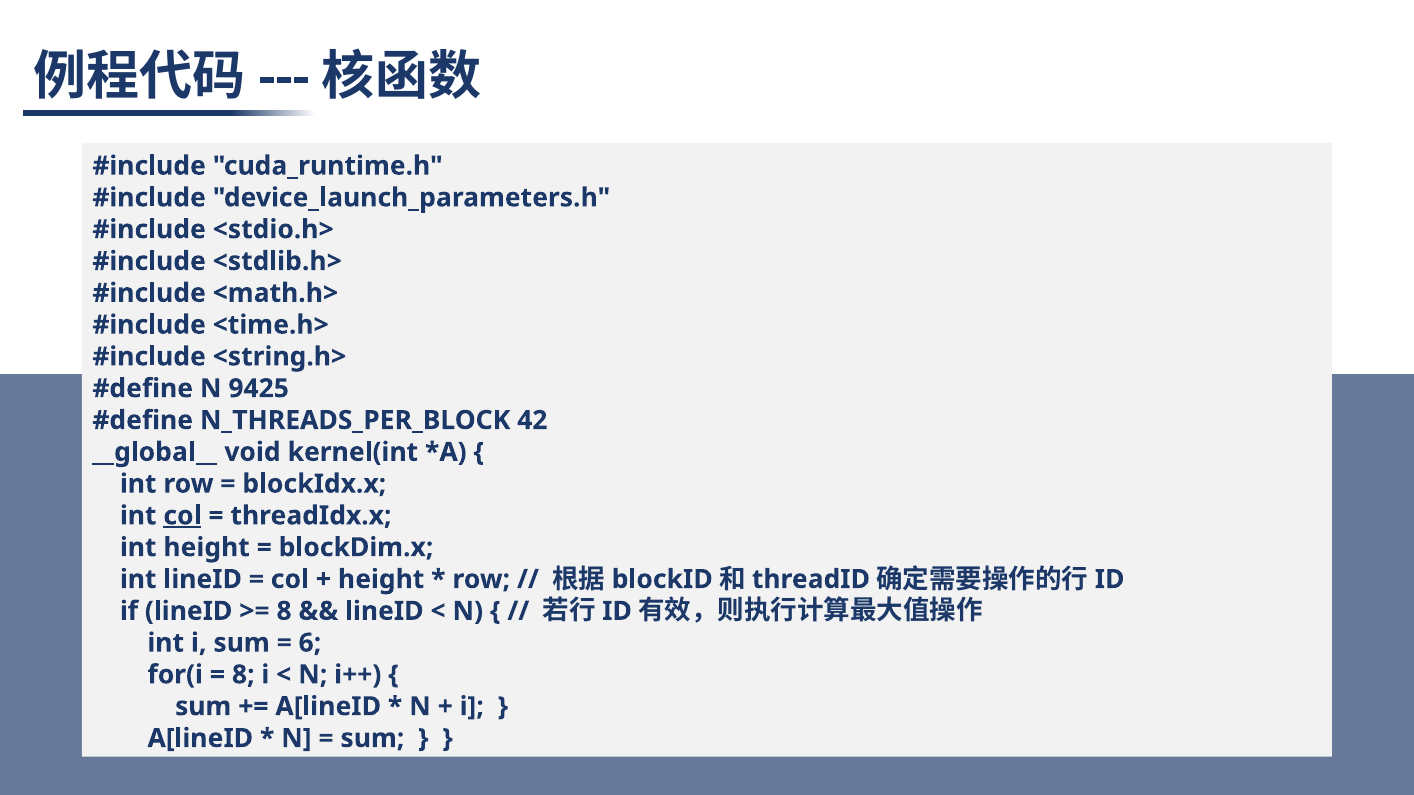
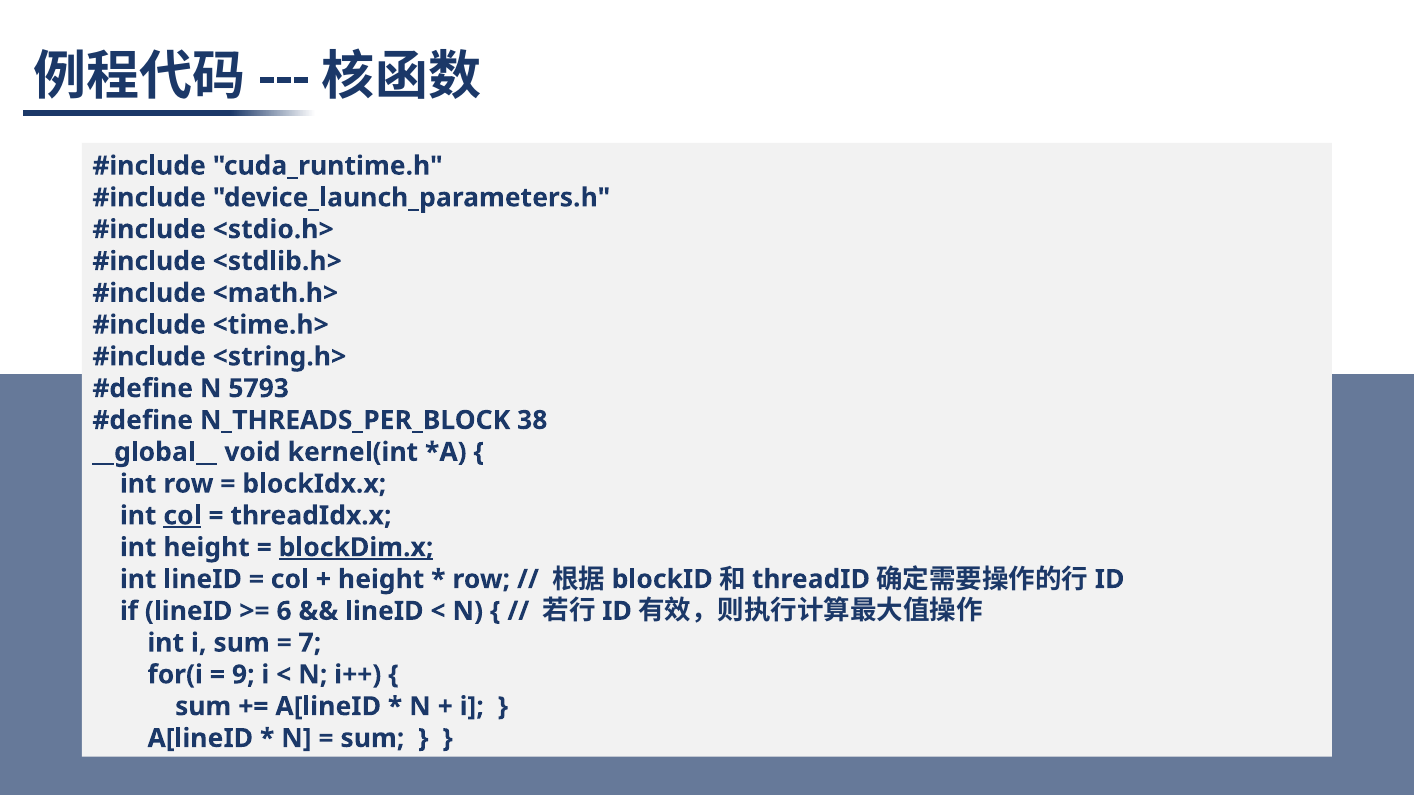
9425: 9425 -> 5793 (259, 389)
42: 42 -> 38 (532, 420)
blockDim.x underline: none -> present (356, 548)
8: 8 -> 6 (284, 611)
6: 6 -> 7 (310, 643)
8: 8 -> 9 (243, 675)
